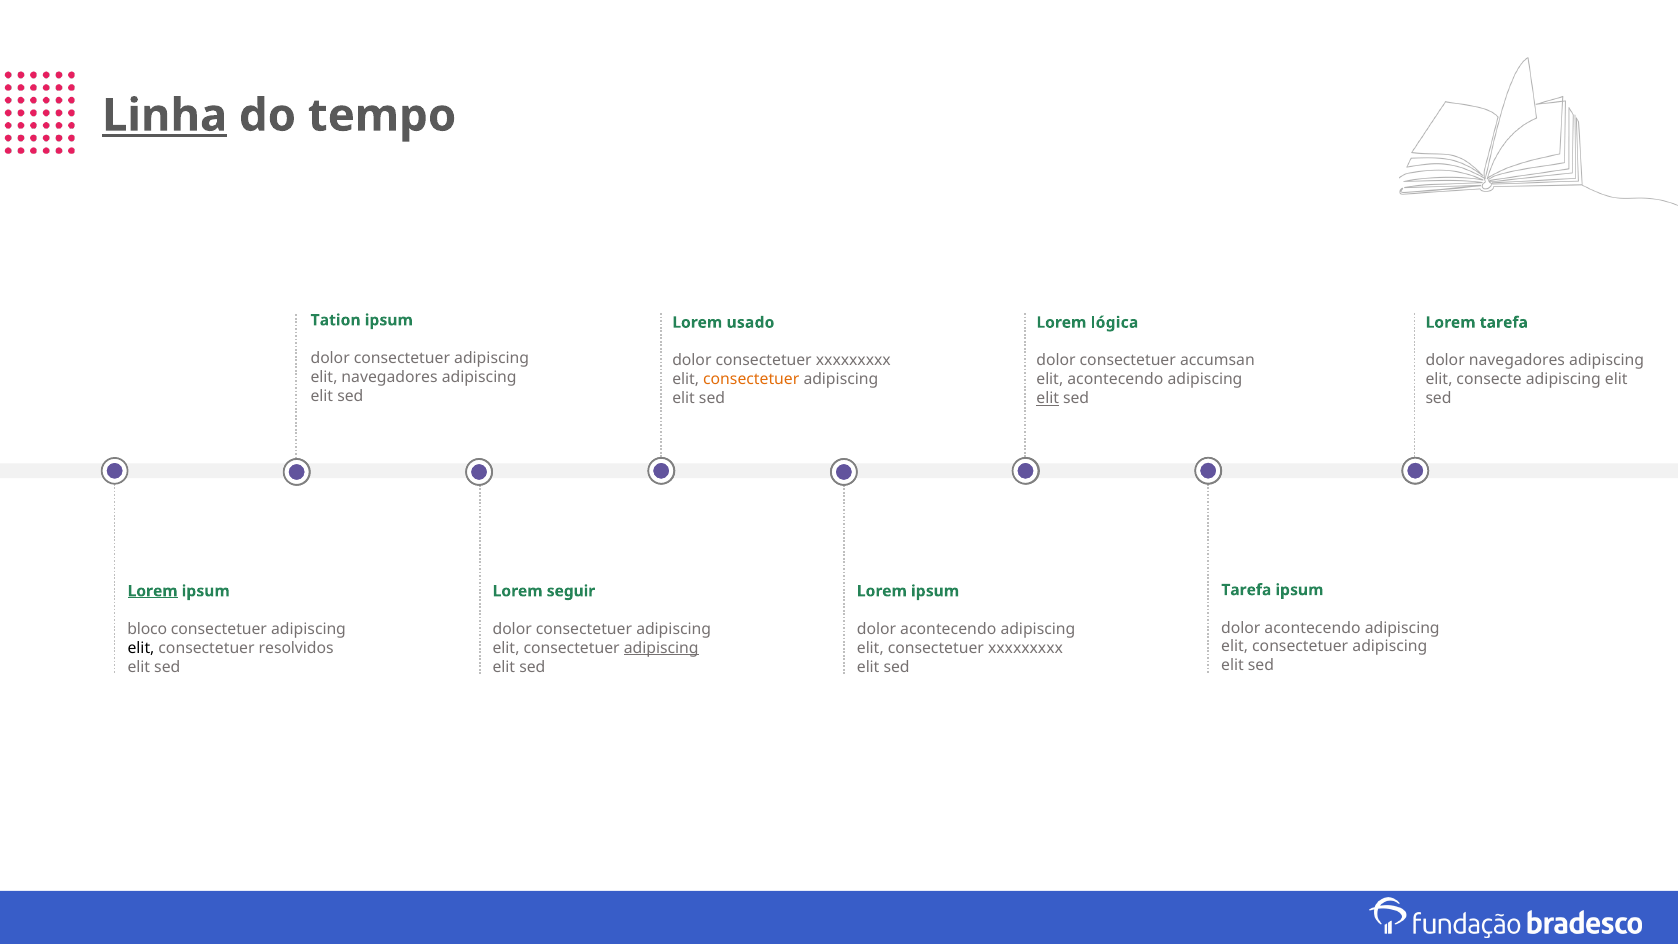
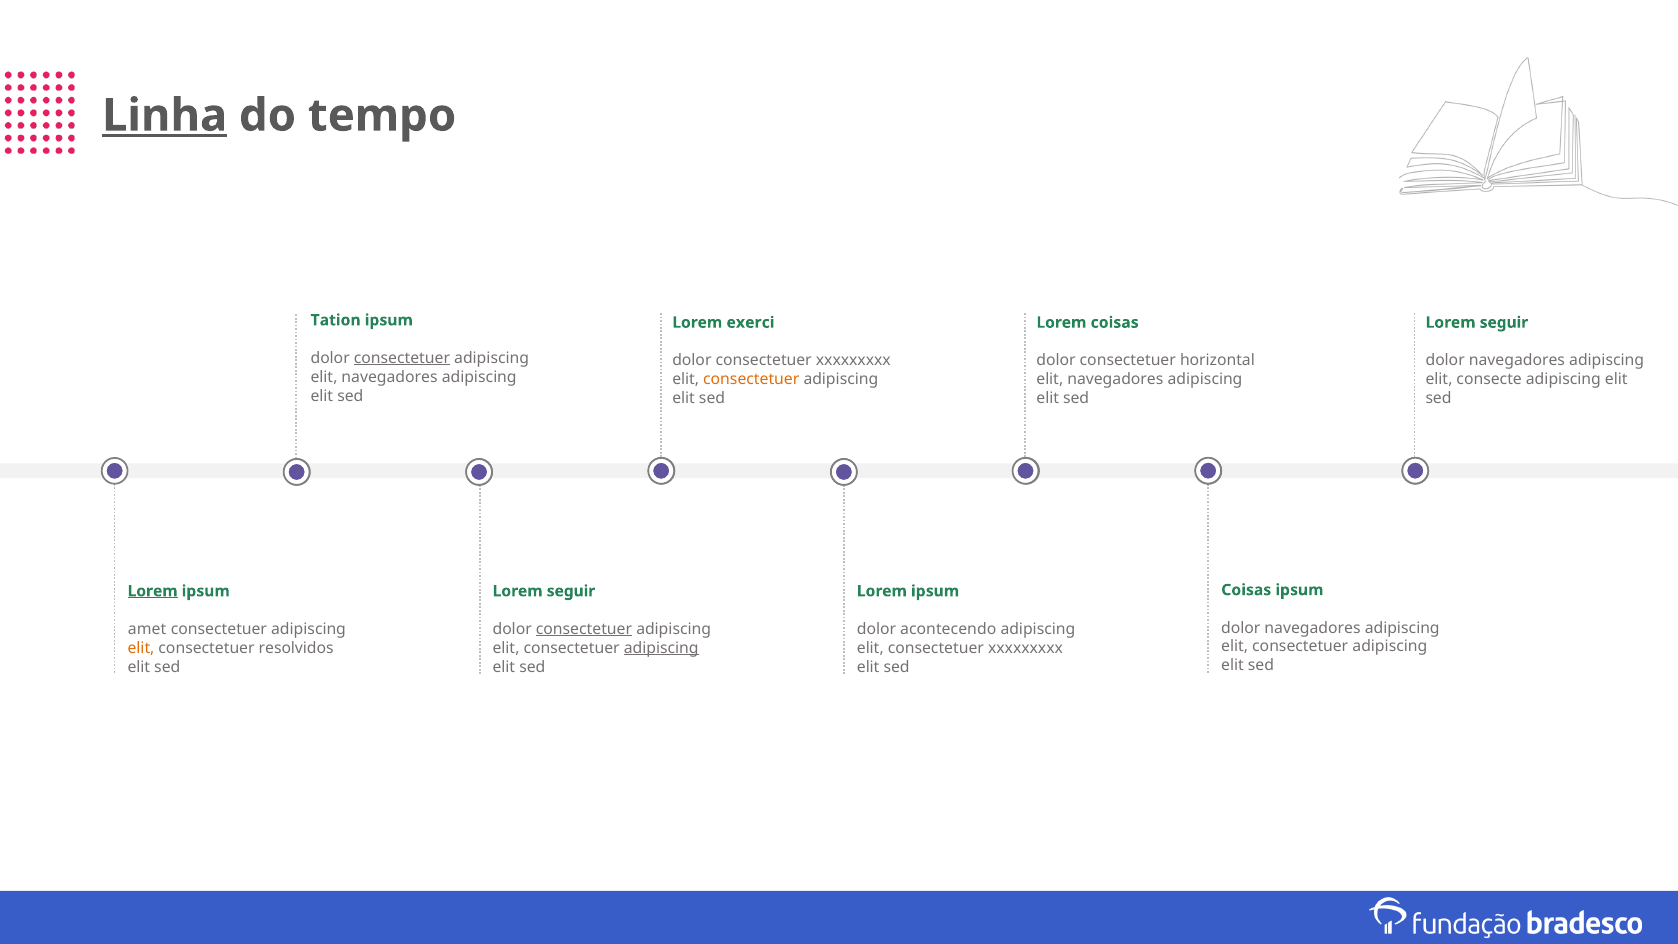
usado: usado -> exerci (750, 323)
Lorem lógica: lógica -> coisas (1115, 323)
tarefa: tarefa -> seguir (1504, 323)
consectetuer underline: none -> present (402, 358)
accumsan: accumsan -> horizontal (1217, 360)
acontecendo: acontecendo -> navegadores (1115, 379)
elit underline: present -> none (1048, 398)
Tarefa: Tarefa -> Coisas (1246, 590)
acontecendo: acontecendo -> navegadores (1313, 628)
bloco: bloco -> amet (147, 629)
consectetuer underline: none -> present (584, 629)
elit colour: black -> orange (141, 648)
